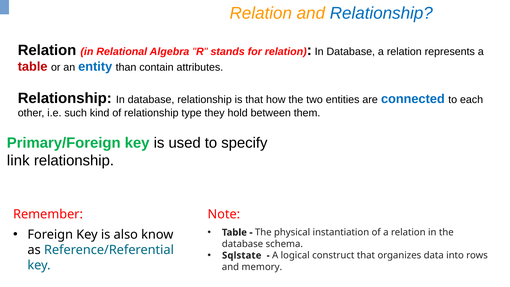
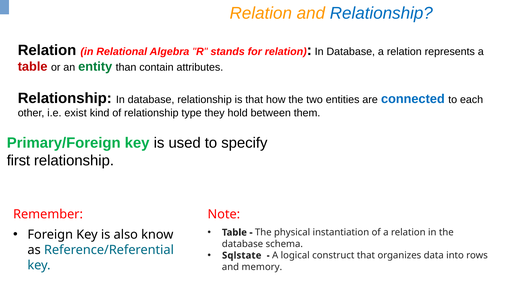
entity colour: blue -> green (95, 67)
such: such -> exist (76, 113)
link: link -> first (18, 161)
